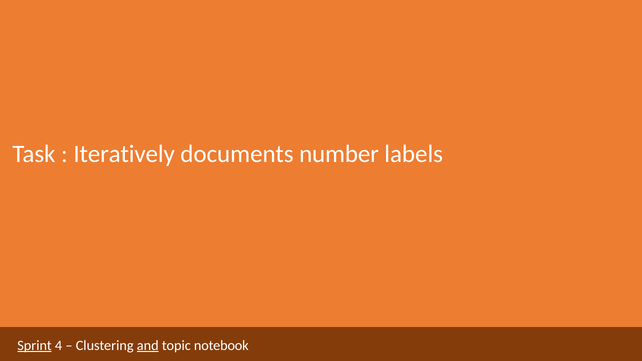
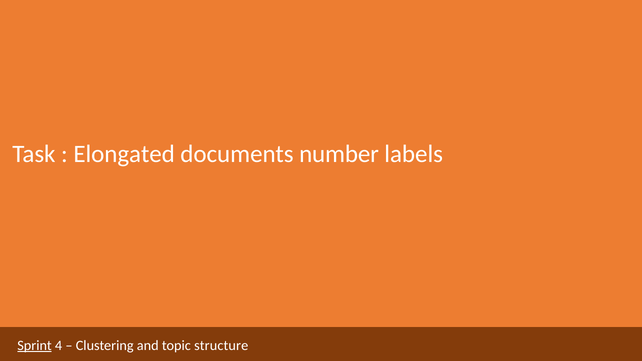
Iteratively: Iteratively -> Elongated (124, 154)
and underline: present -> none (148, 346)
notebook: notebook -> structure (221, 346)
